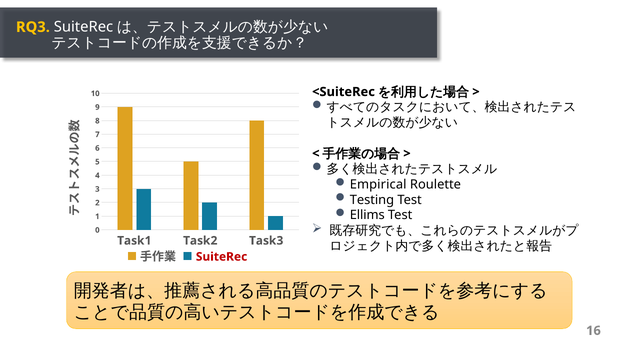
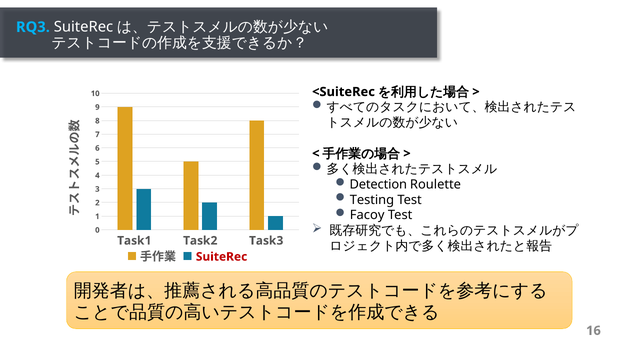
RQ3 colour: yellow -> light blue (33, 27)
Empirical: Empirical -> Detection (378, 185)
Ellims: Ellims -> Facoy (367, 216)
